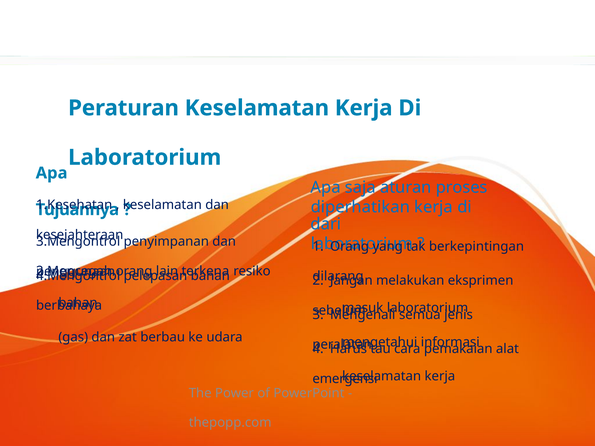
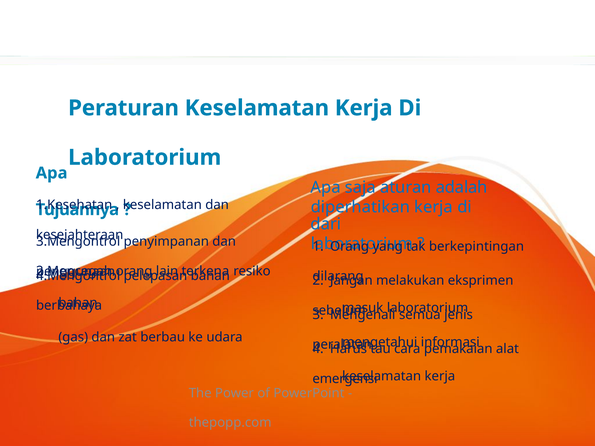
proses: proses -> adalah (462, 187)
